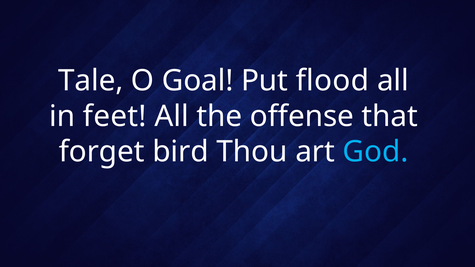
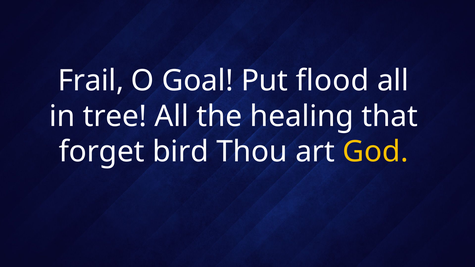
Tale: Tale -> Frail (91, 81)
feet: feet -> tree (115, 116)
offense: offense -> healing (302, 116)
God colour: light blue -> yellow (376, 152)
